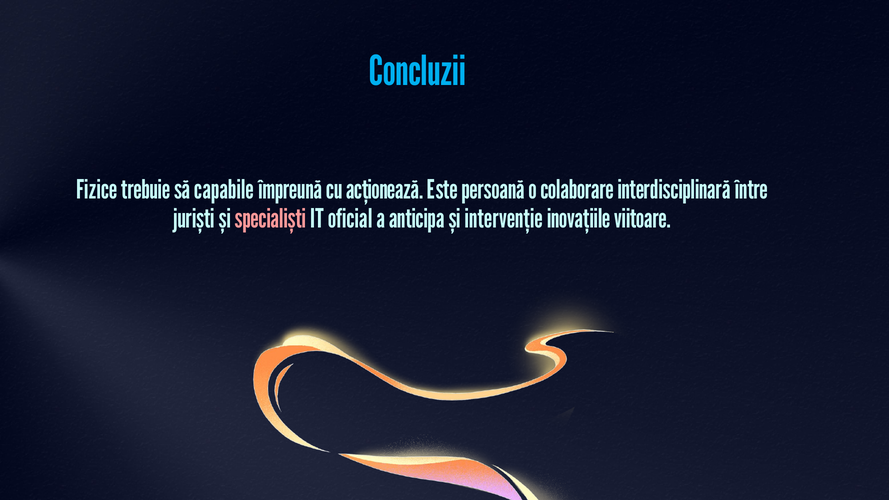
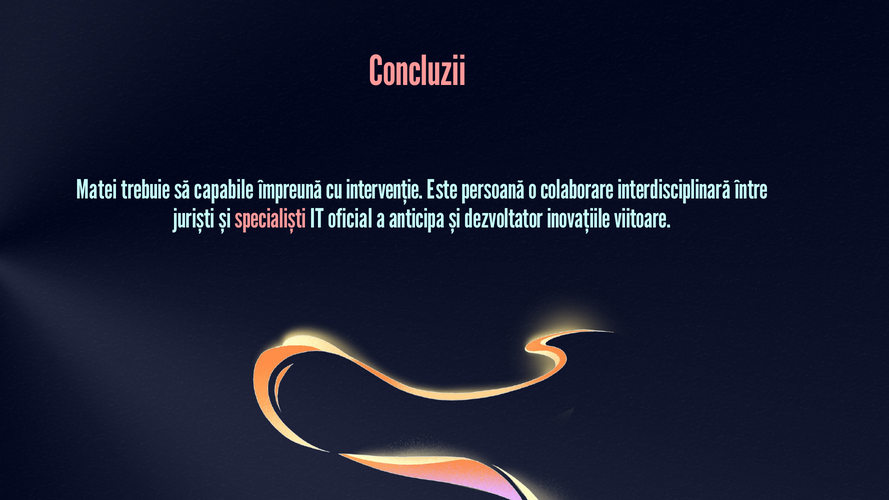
Concluzii colour: light blue -> pink (417, 72)
Fizice: Fizice -> Matei (97, 190)
acționează: acționează -> intervenție (385, 190)
intervenție: intervenție -> dezvoltator (504, 219)
